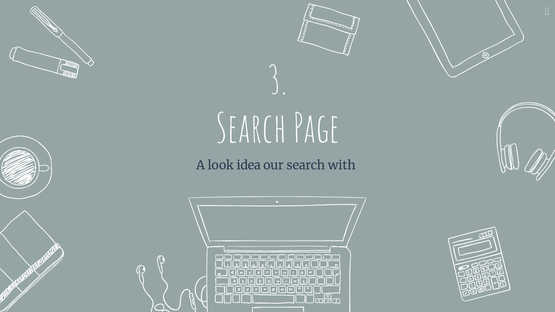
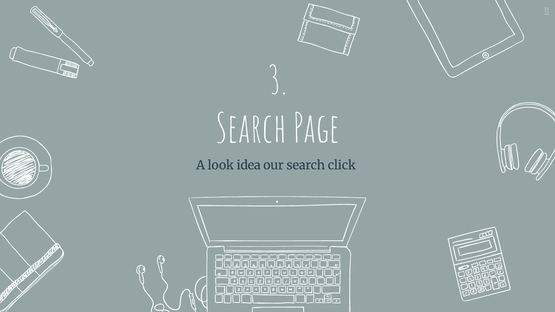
with: with -> click (342, 165)
